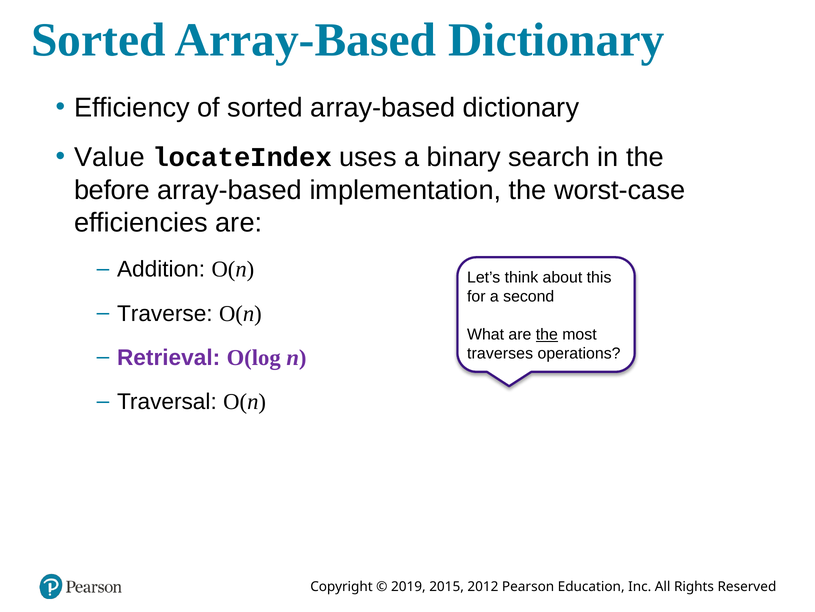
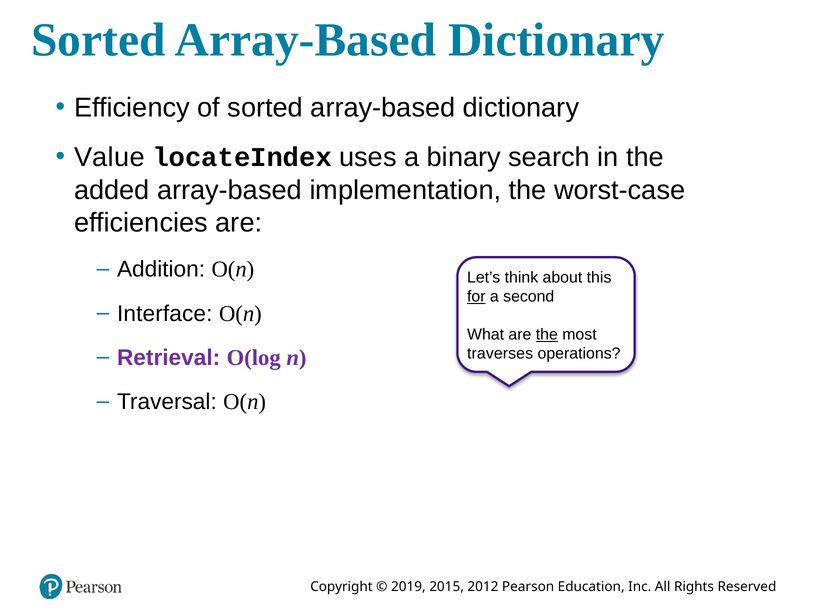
before: before -> added (112, 190)
for underline: none -> present (476, 296)
Traverse: Traverse -> Interface (165, 313)
